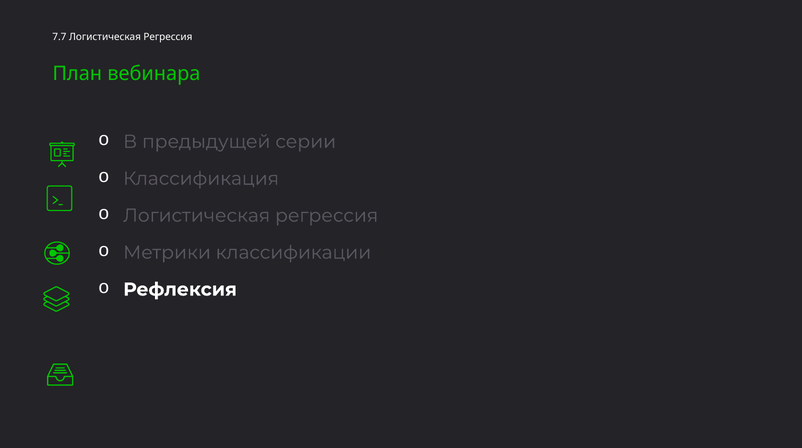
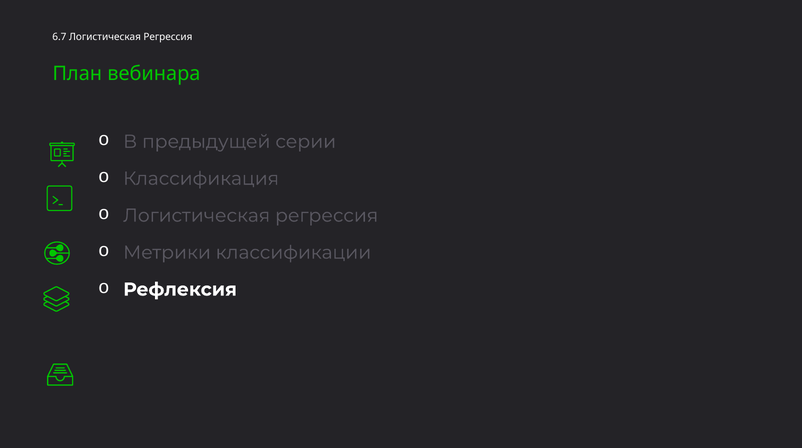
7.7: 7.7 -> 6.7 (59, 37)
